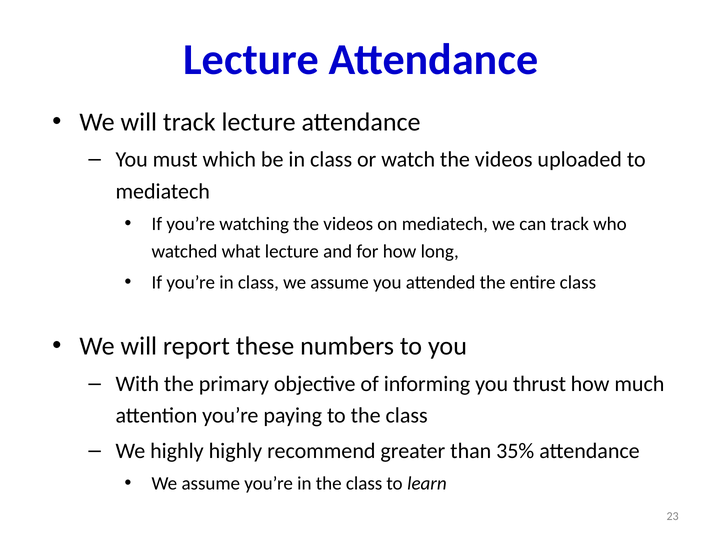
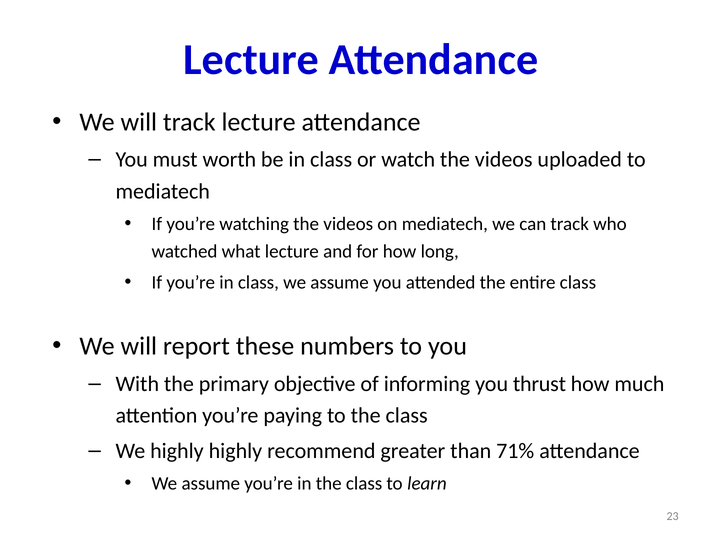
which: which -> worth (229, 160)
35%: 35% -> 71% (515, 451)
